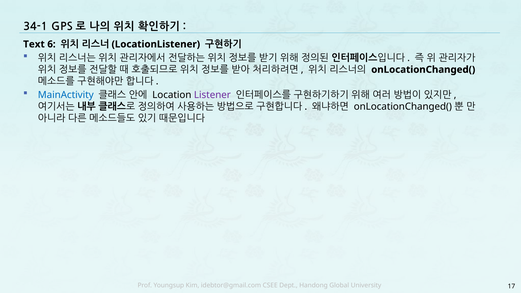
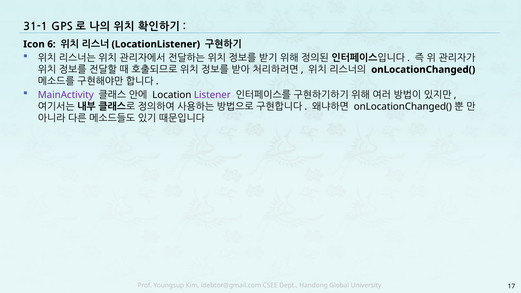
34-1: 34-1 -> 31-1 (35, 27)
Text: Text -> Icon (34, 44)
MainActivity colour: blue -> purple (66, 95)
